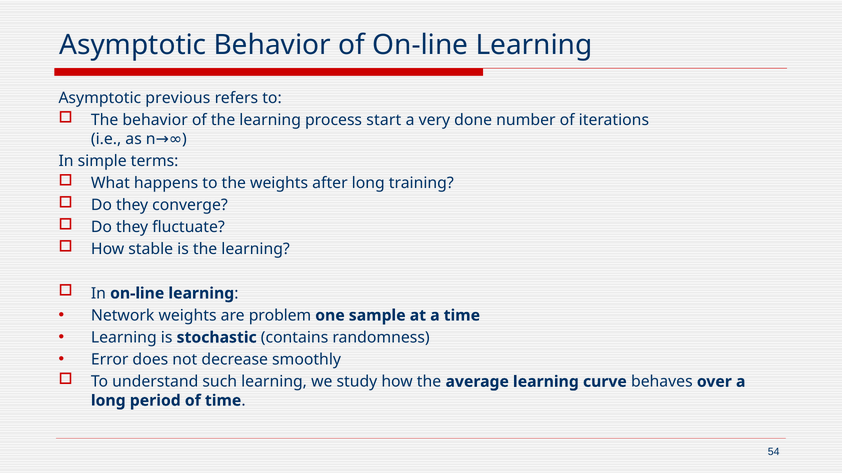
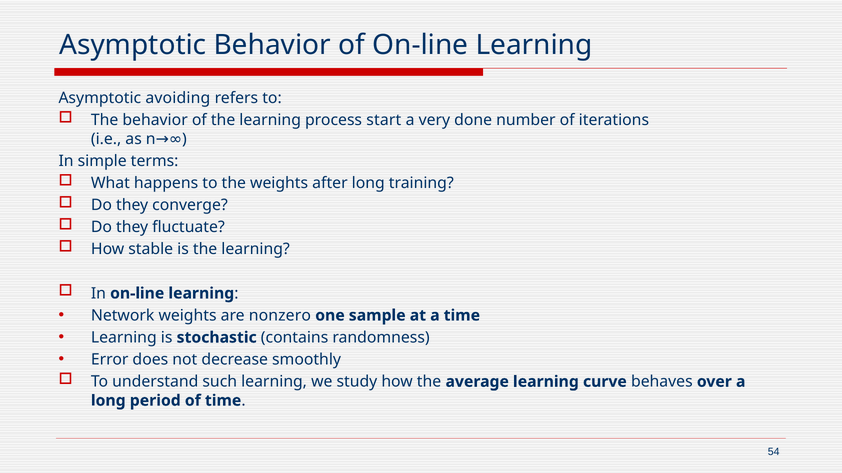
previous: previous -> avoiding (178, 98)
problem: problem -> nonzero (280, 316)
